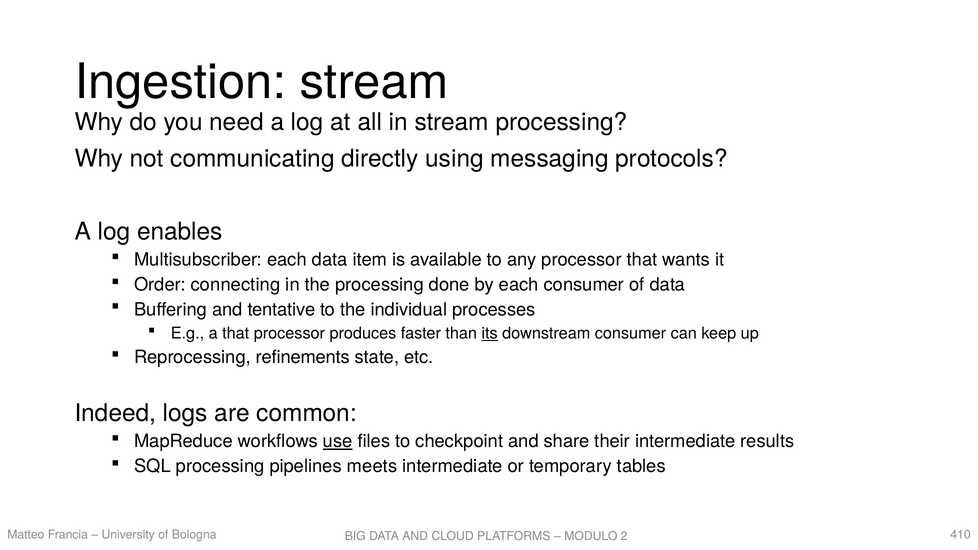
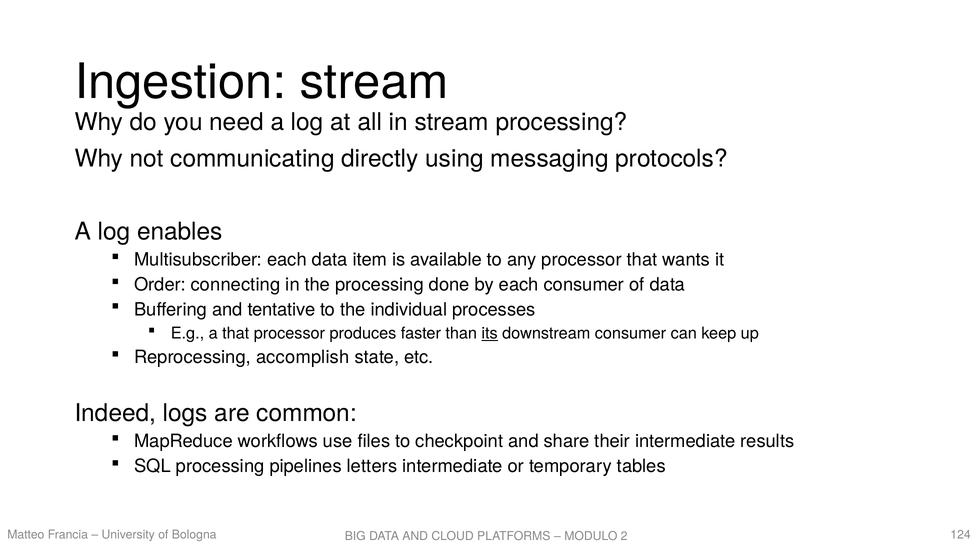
refinements: refinements -> accomplish (303, 357)
use underline: present -> none (338, 441)
meets: meets -> letters (372, 466)
410: 410 -> 124 (961, 535)
